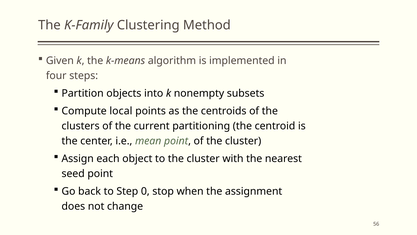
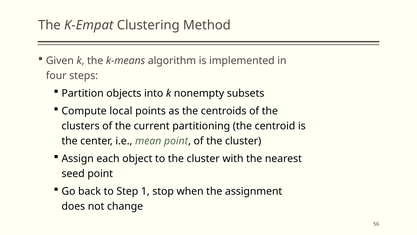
K-Family: K-Family -> K-Empat (89, 25)
0: 0 -> 1 (145, 191)
